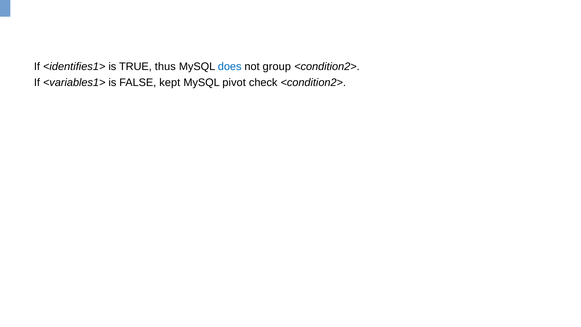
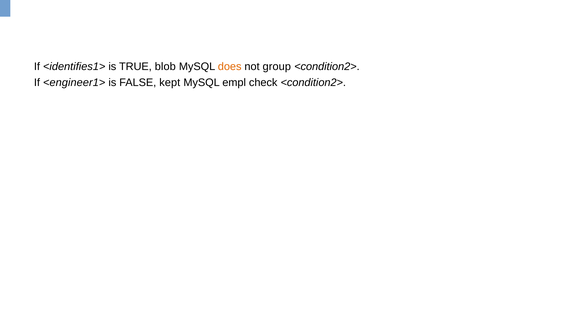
thus: thus -> blob (165, 66)
does colour: blue -> orange (230, 66)
<variables1>: <variables1> -> <engineer1> (74, 82)
pivot: pivot -> empl (234, 82)
